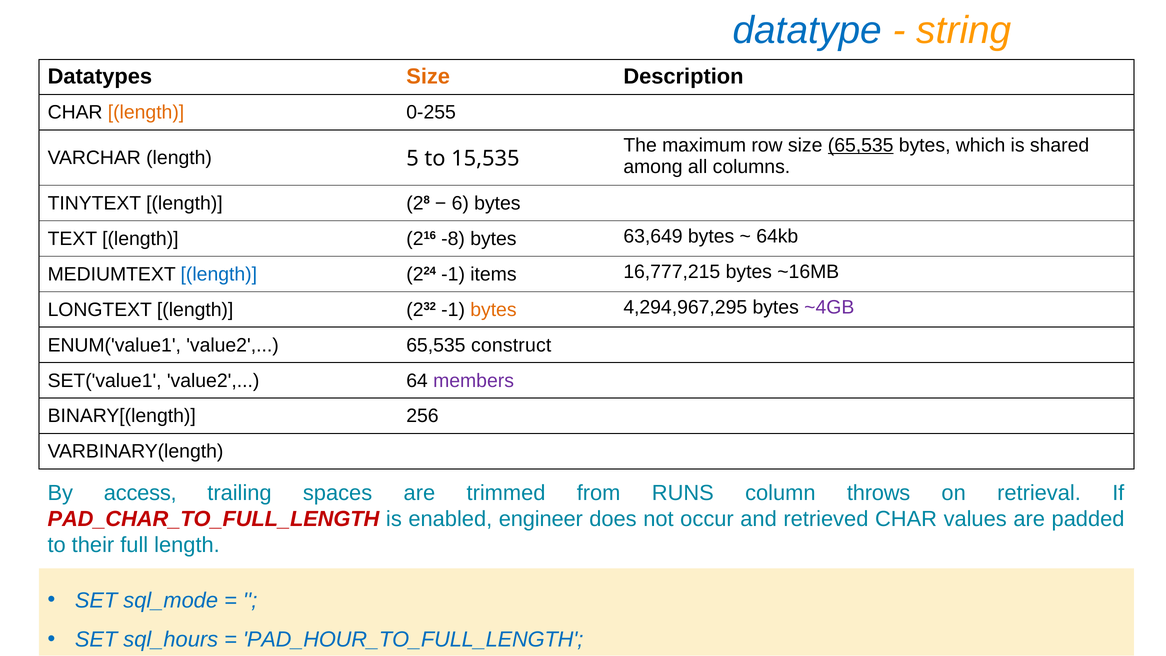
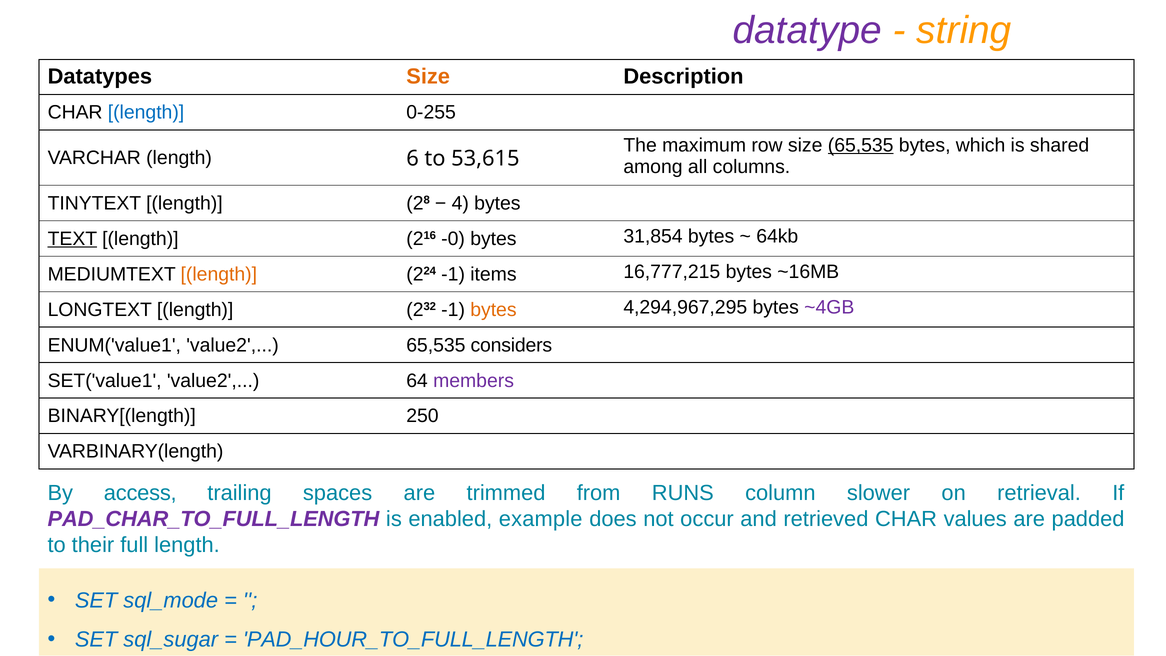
datatype colour: blue -> purple (807, 30)
length colour: orange -> blue (146, 112)
5: 5 -> 6 (413, 159)
15,535: 15,535 -> 53,615 (485, 159)
6: 6 -> 4 (460, 203)
TEXT underline: none -> present (72, 239)
-8: -8 -> -0 (453, 239)
63,649: 63,649 -> 31,854 (653, 236)
length colour: blue -> orange (219, 274)
construct: construct -> considers (511, 345)
256: 256 -> 250 (422, 416)
throws: throws -> slower (879, 493)
PAD_CHAR_TO_FULL_LENGTH colour: red -> purple (213, 519)
engineer: engineer -> example (541, 519)
sql_hours: sql_hours -> sql_sugar (171, 640)
